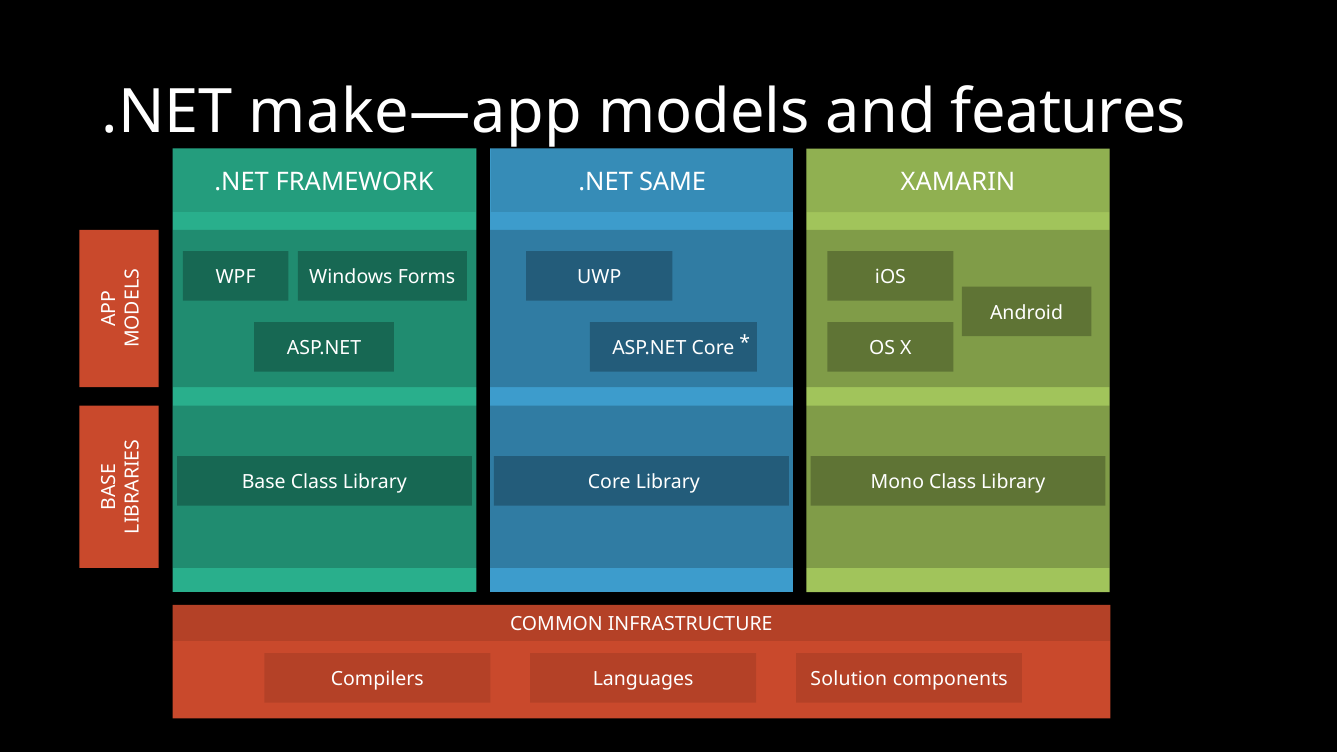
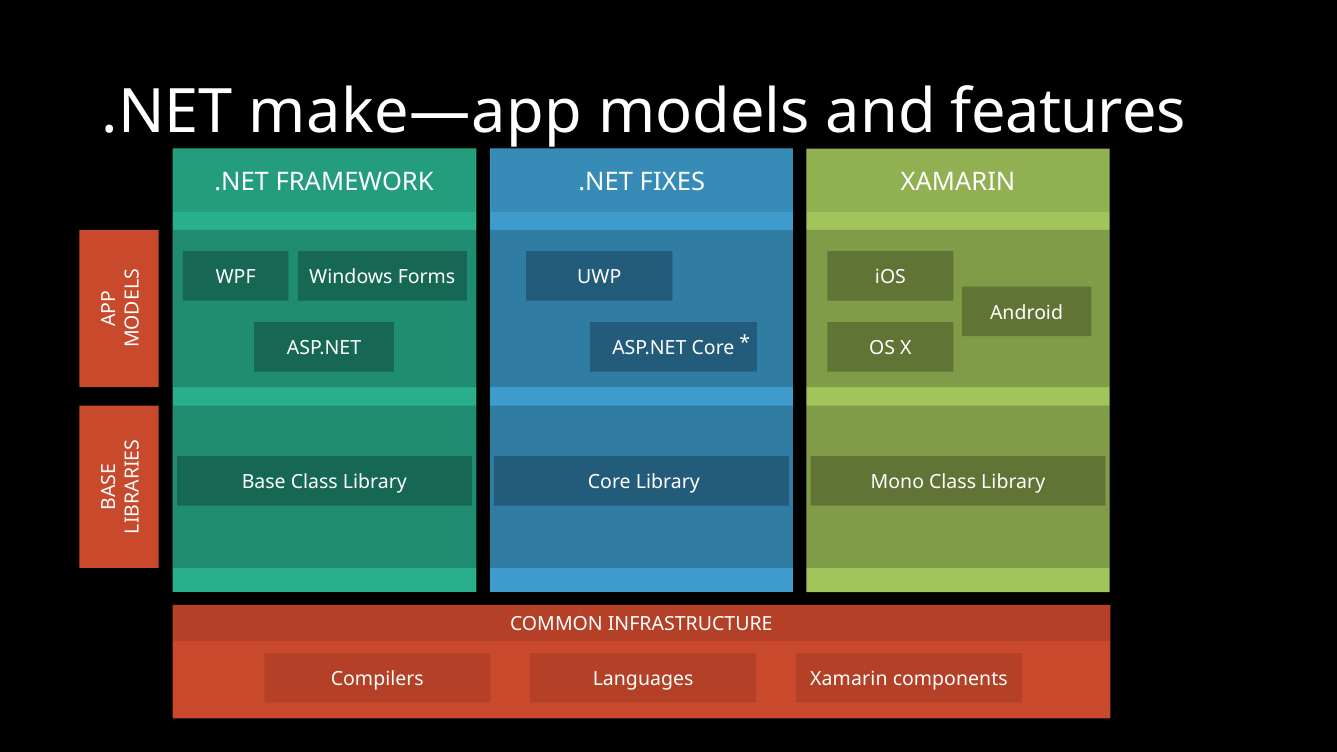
SAME: SAME -> FIXES (672, 182)
Languages Solution: Solution -> Xamarin (849, 679)
